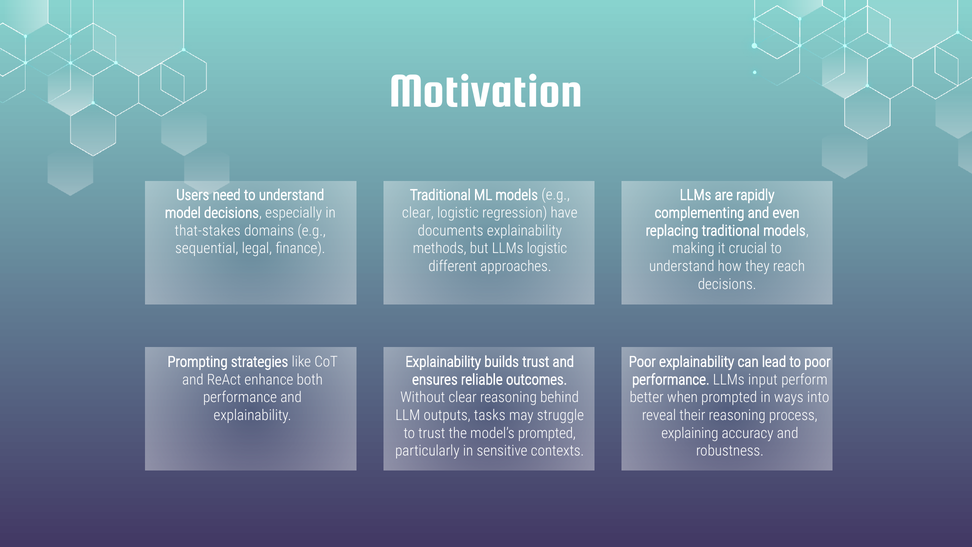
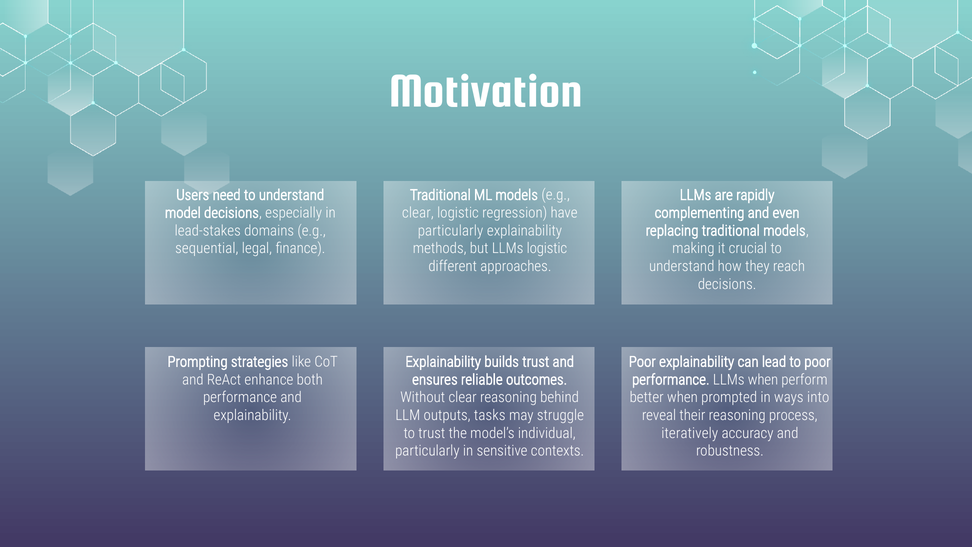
that-stakes: that-stakes -> lead-stakes (208, 231)
documents: documents -> particularly (451, 231)
LLMs input: input -> when (763, 379)
model’s prompted: prompted -> individual (547, 433)
explaining: explaining -> iteratively (690, 433)
